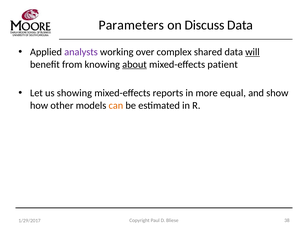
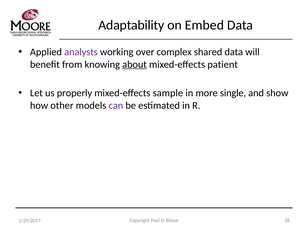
Parameters: Parameters -> Adaptability (131, 25)
Discuss: Discuss -> Embed (204, 25)
will underline: present -> none (252, 52)
showing: showing -> properly (74, 93)
reports: reports -> sample (168, 93)
equal: equal -> single (233, 93)
can colour: orange -> purple (116, 105)
